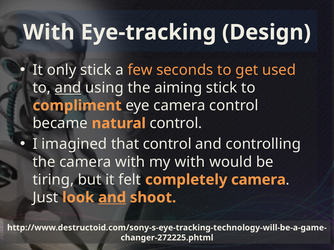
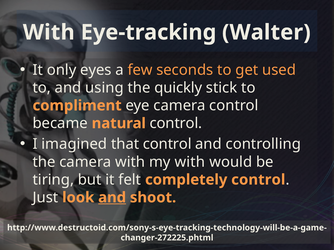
Design: Design -> Walter (266, 32)
only stick: stick -> eyes (96, 70)
and underline: present -> none (68, 88)
aiming: aiming -> quickly (178, 88)
completely camera: camera -> control (258, 180)
